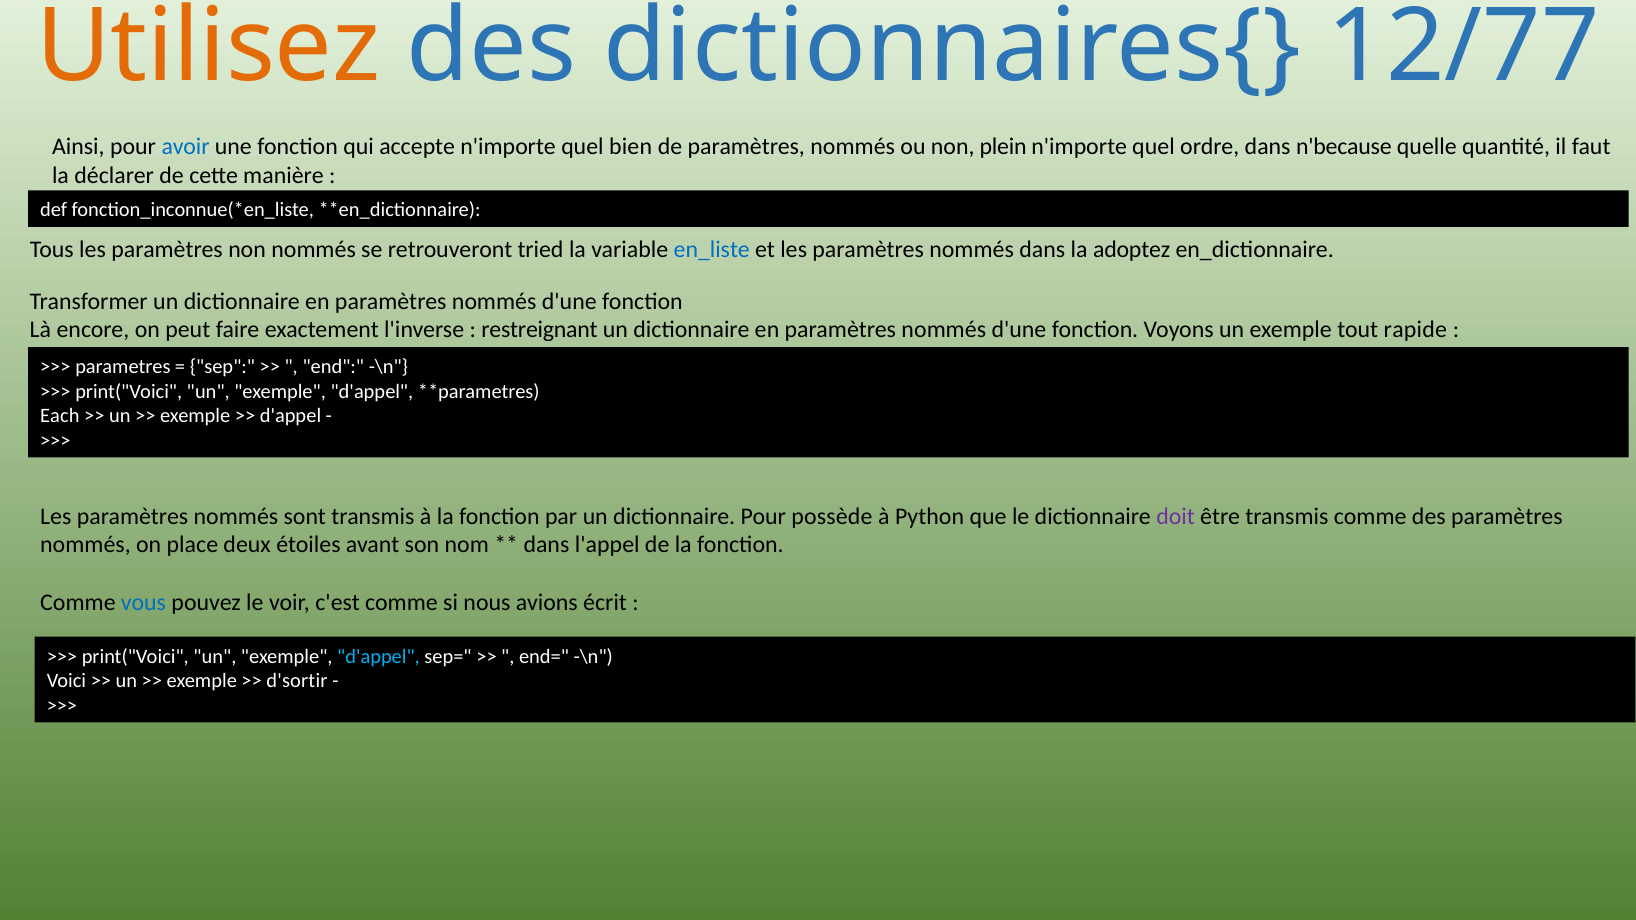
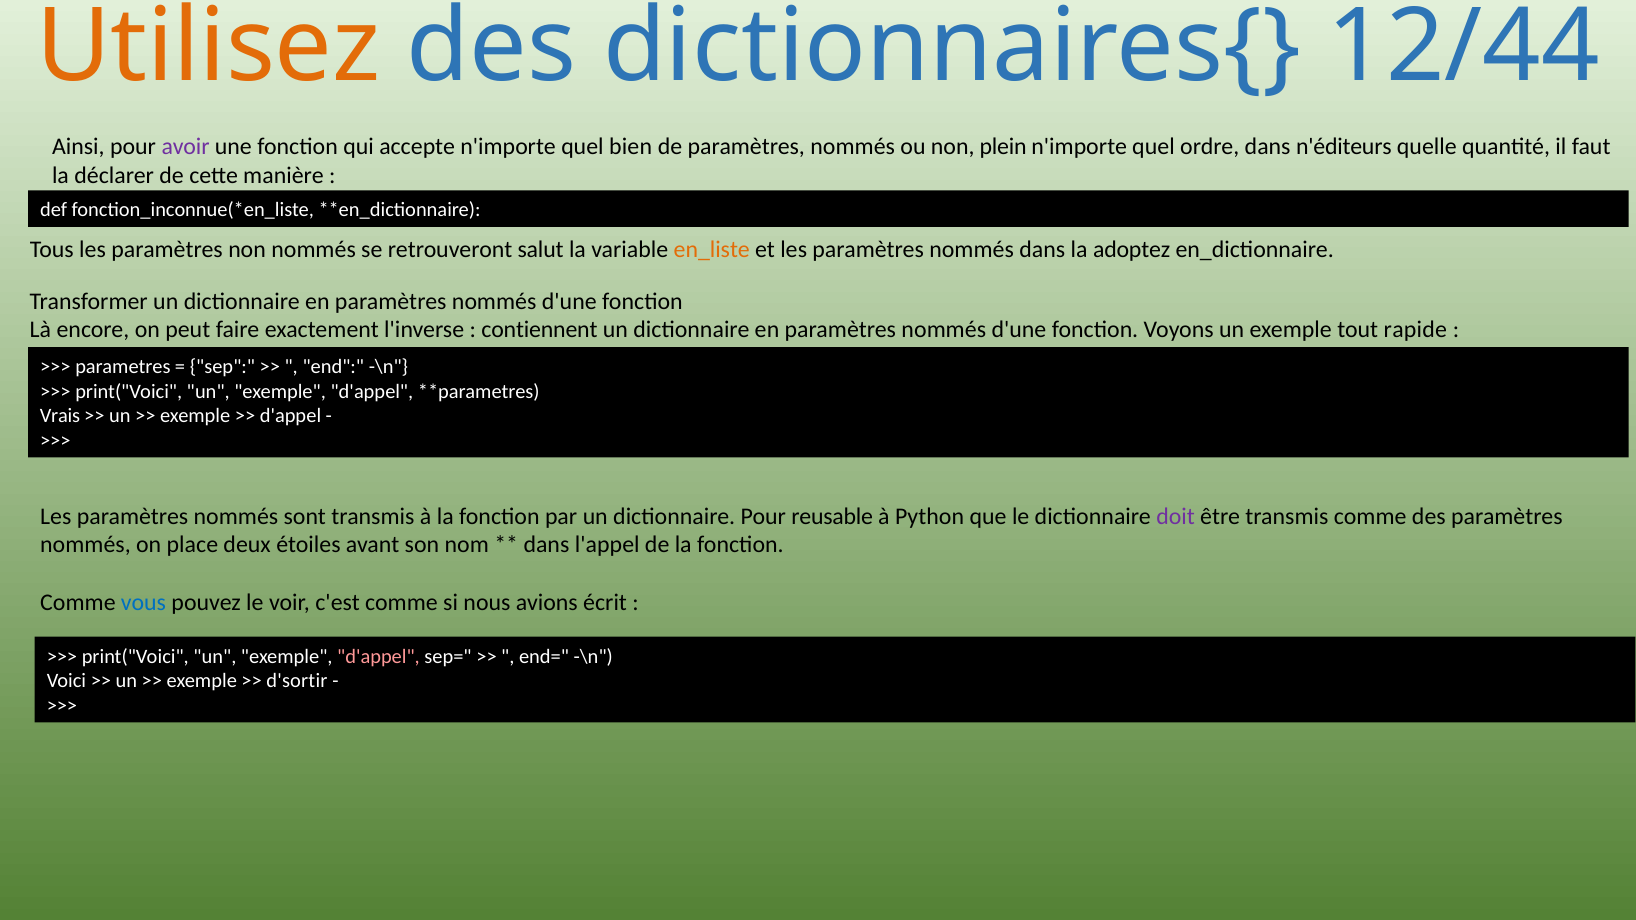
12/77: 12/77 -> 12/44 (1464, 47)
avoir colour: blue -> purple (186, 147)
n'because: n'because -> n'éditeurs (1344, 147)
tried: tried -> salut (541, 250)
en_liste colour: blue -> orange (712, 250)
restreignant: restreignant -> contiennent (539, 330)
Each: Each -> Vrais (60, 416)
possède: possède -> reusable (832, 516)
d'appel colour: light blue -> pink (378, 657)
